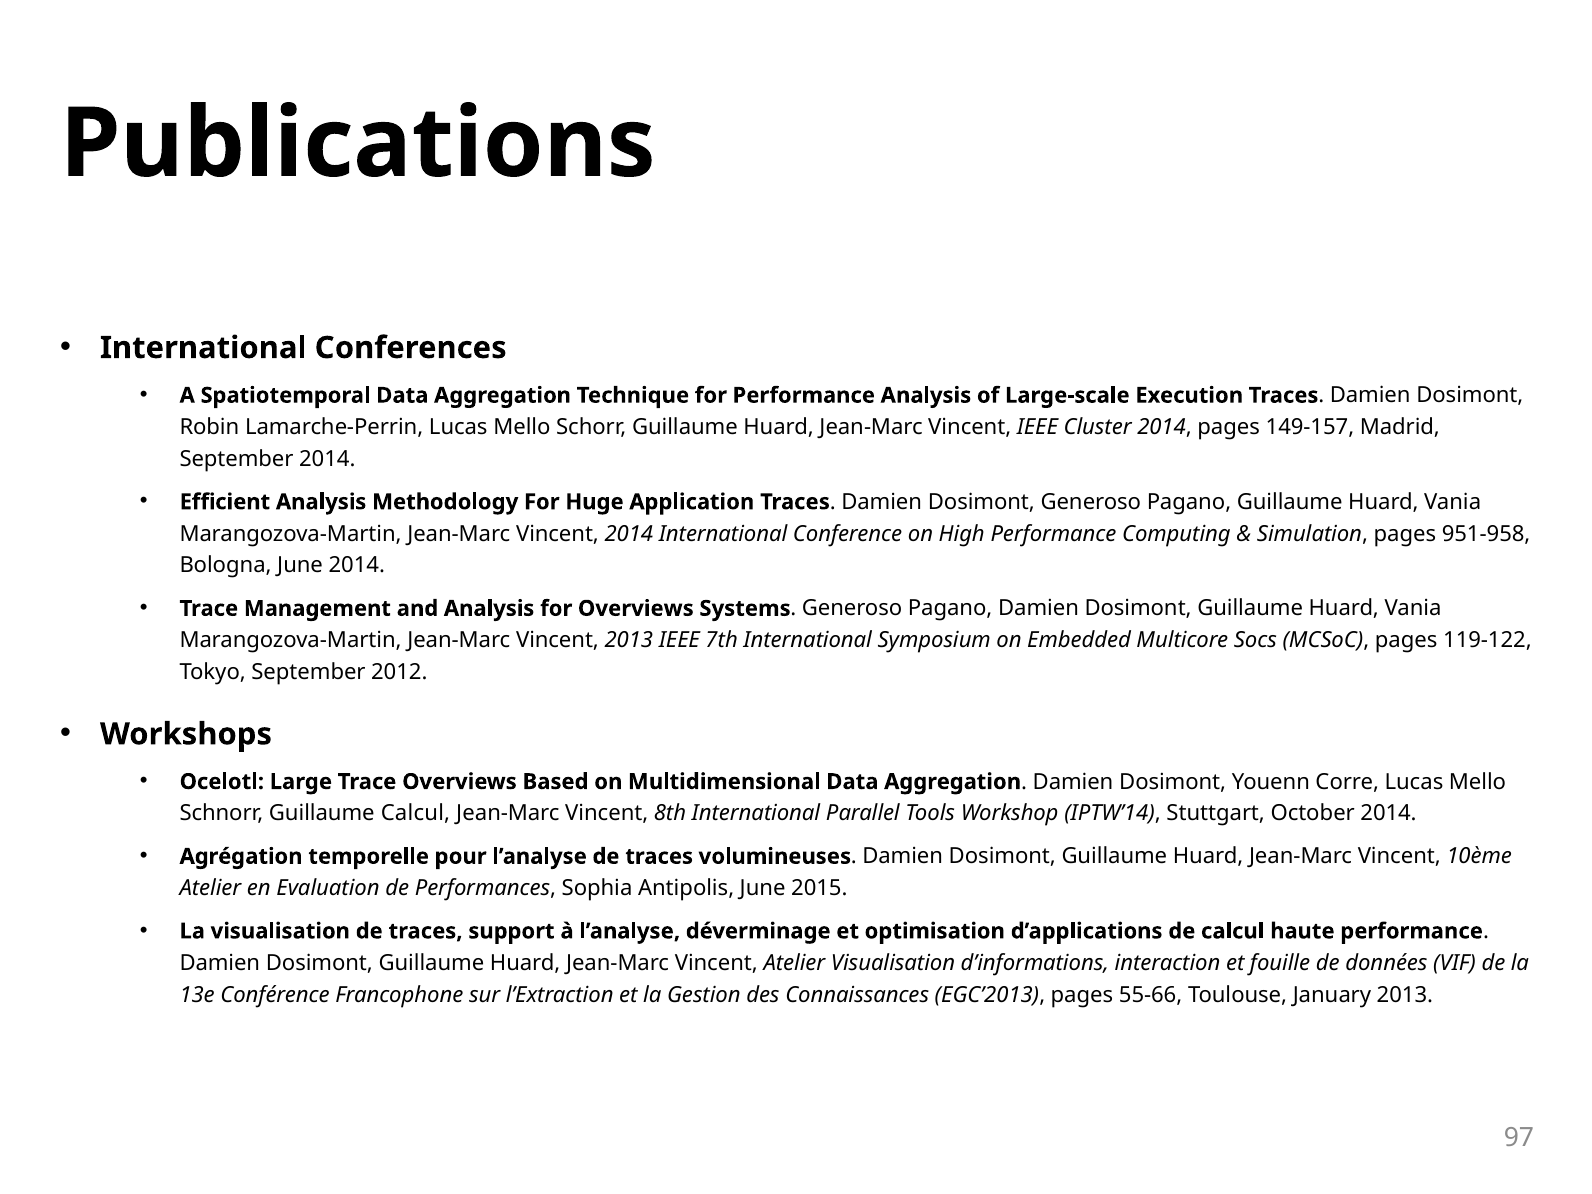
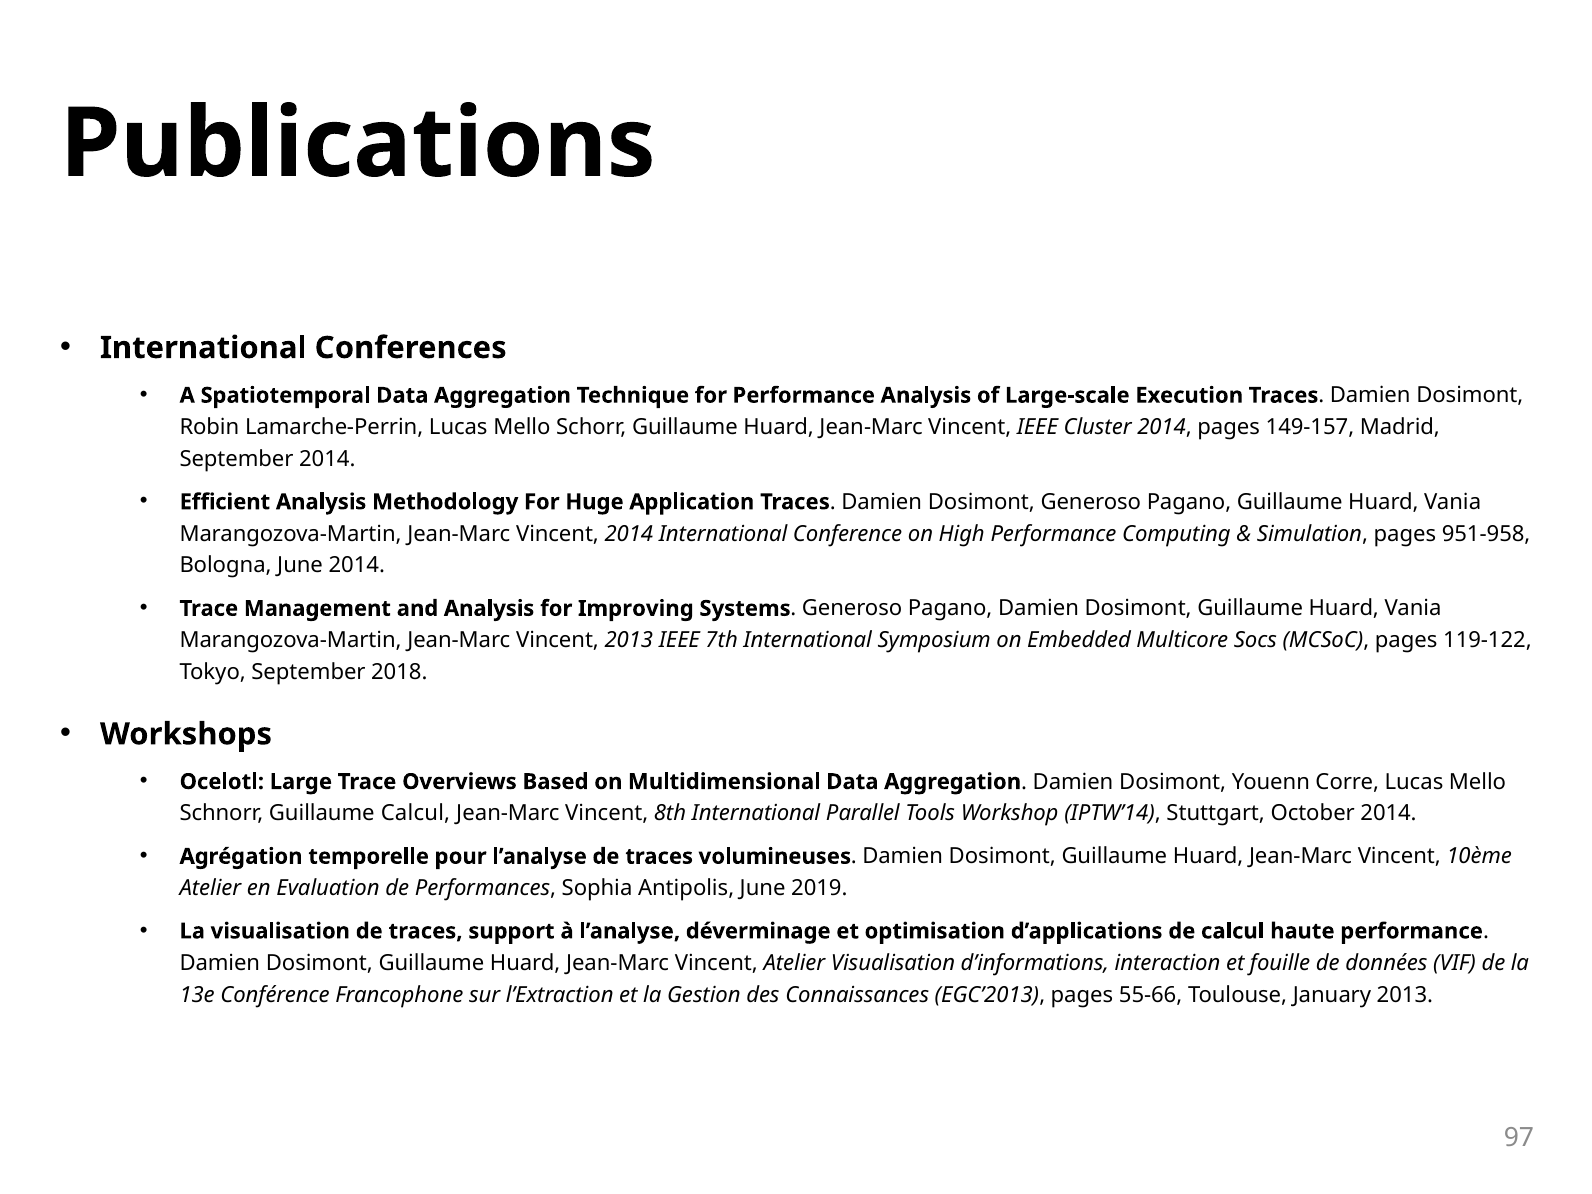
for Overviews: Overviews -> Improving (636, 609)
2012: 2012 -> 2018 (399, 672)
2015: 2015 -> 2019 (819, 888)
